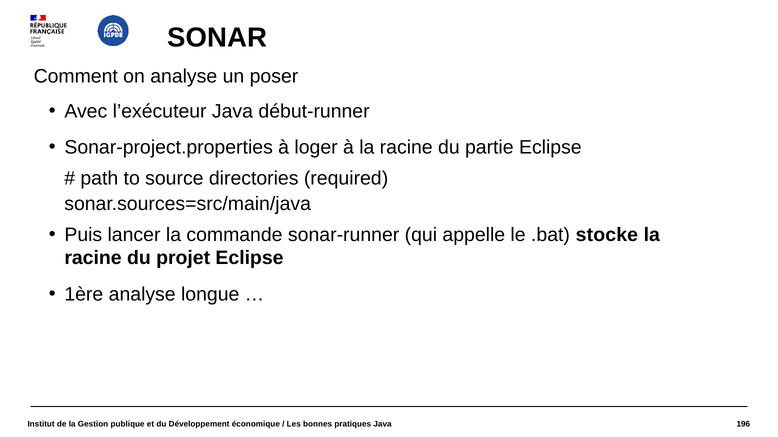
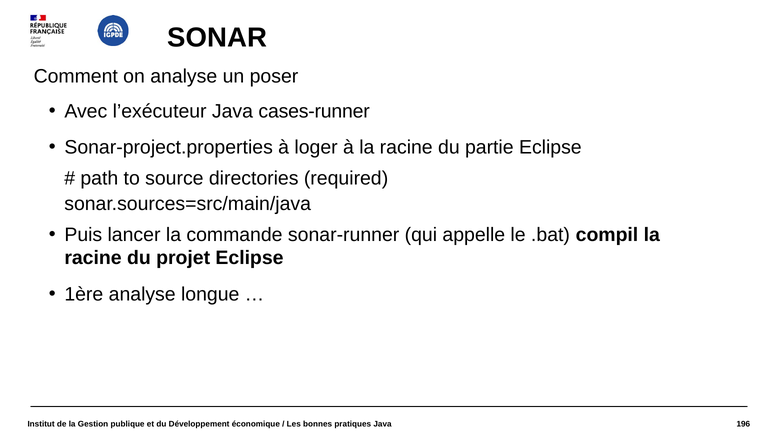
début-runner: début-runner -> cases-runner (314, 111)
stocke: stocke -> compil (607, 235)
